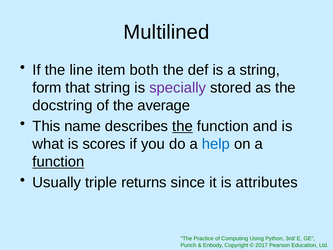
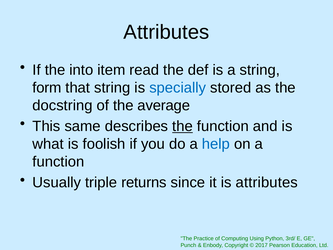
Multilined: Multilined -> Attributes (166, 32)
line: line -> into (81, 70)
both: both -> read (144, 70)
specially colour: purple -> blue (178, 88)
name: name -> same (83, 126)
scores: scores -> foolish (104, 144)
function underline: present -> none (58, 162)
